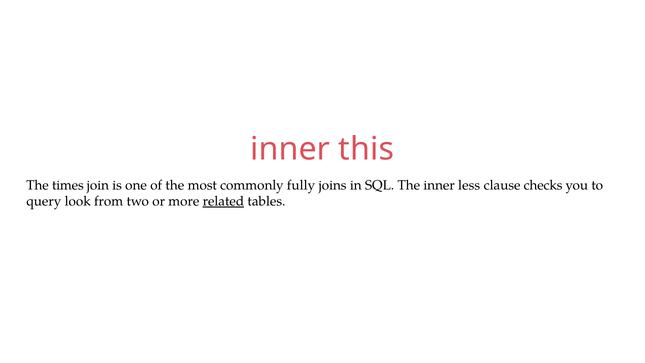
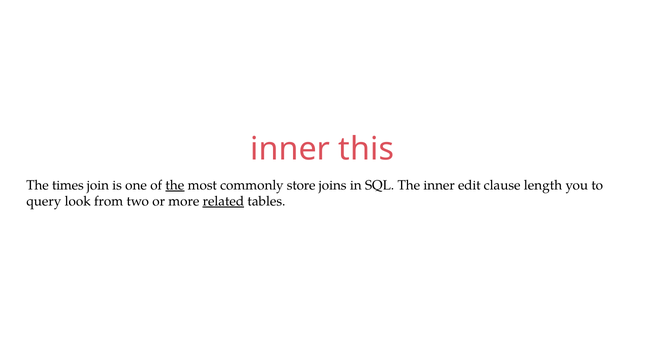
the underline: none -> present (175, 185)
fully: fully -> store (301, 185)
less: less -> edit (469, 185)
checks: checks -> length (543, 185)
